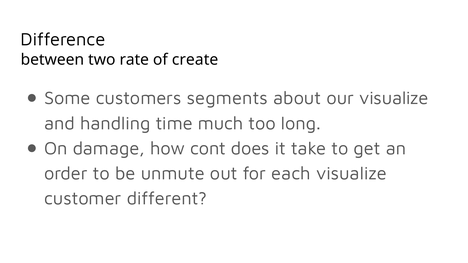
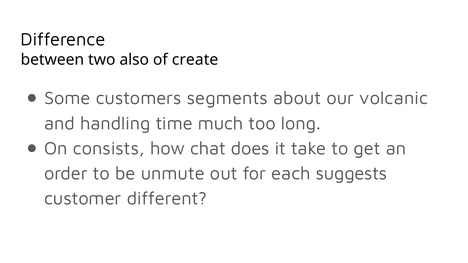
rate: rate -> also (134, 60)
our visualize: visualize -> volcanic (394, 98)
damage: damage -> consists (109, 149)
cont: cont -> chat (208, 149)
each visualize: visualize -> suggests (351, 174)
